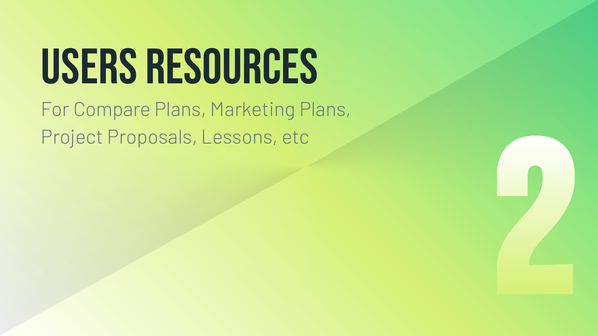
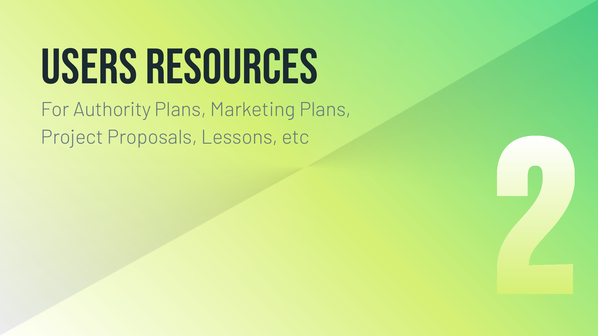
Compare: Compare -> Authority (112, 110)
